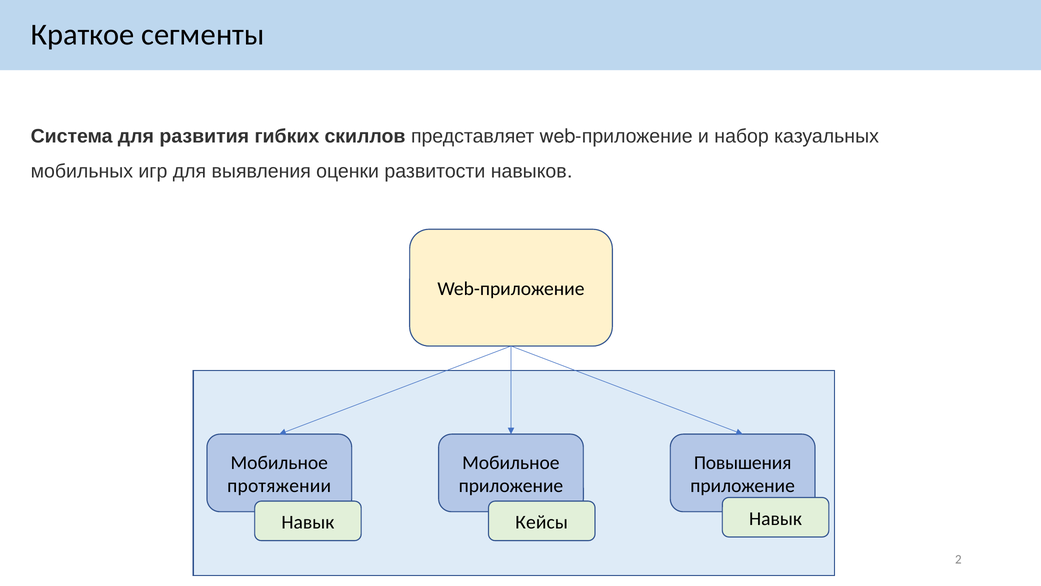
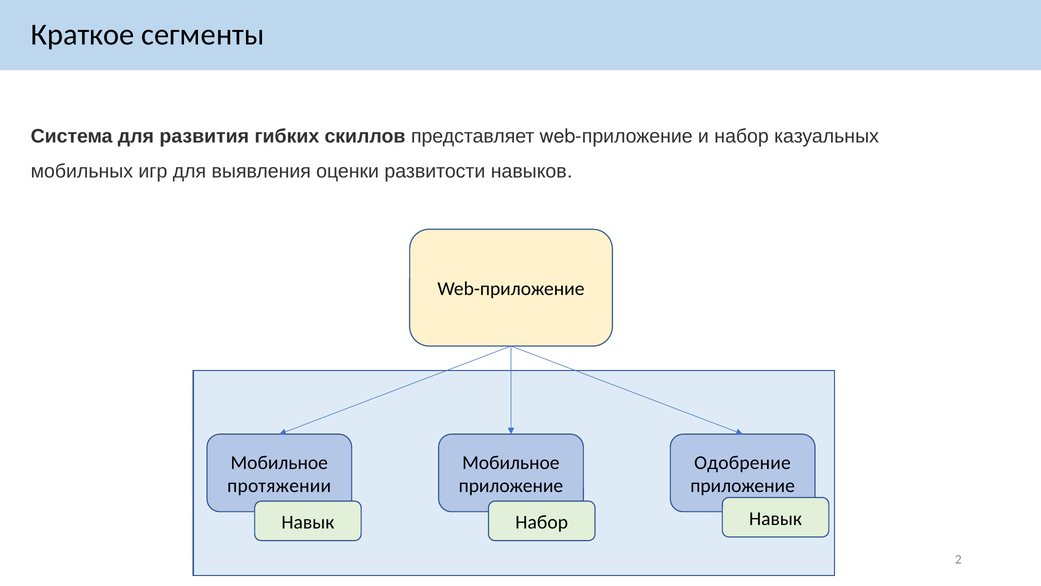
Повышения: Повышения -> Одобрение (742, 462)
Навык Кейсы: Кейсы -> Набор (542, 522)
